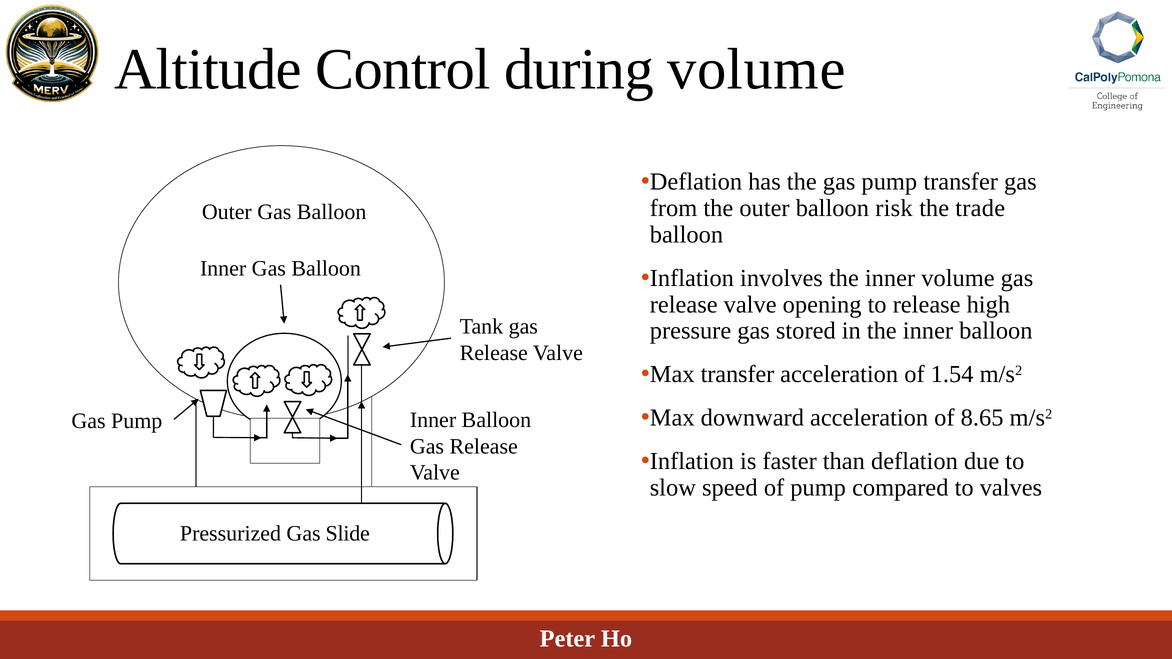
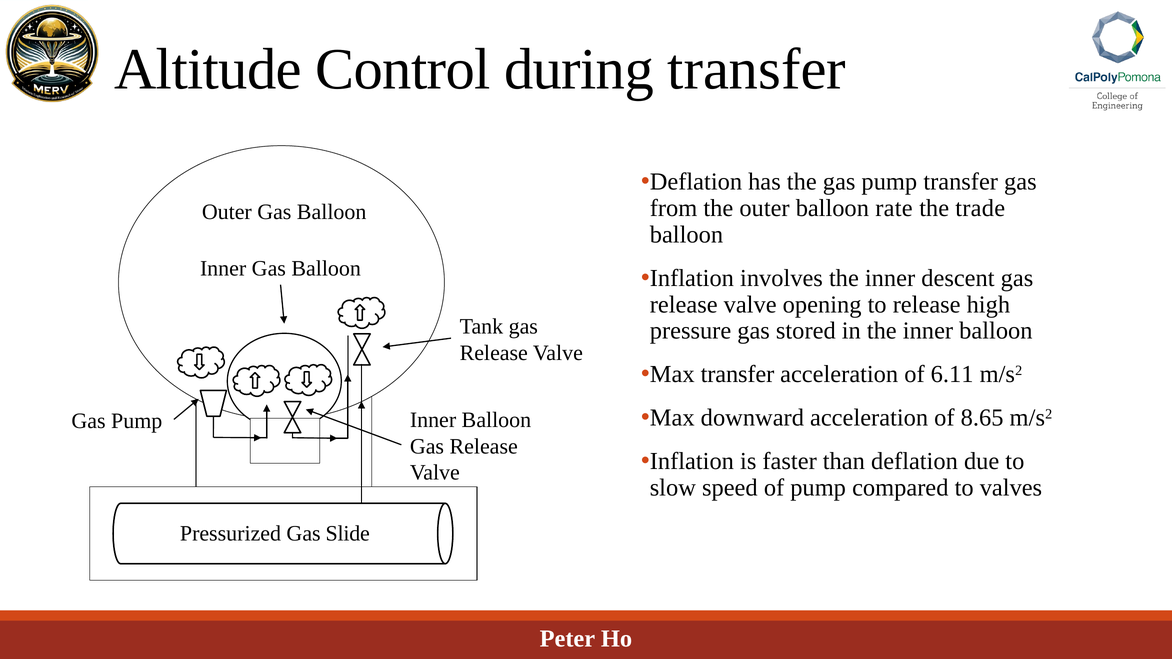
during volume: volume -> transfer (757, 69)
risk: risk -> rate (894, 208)
inner volume: volume -> descent (958, 278)
1.54: 1.54 -> 6.11 (952, 375)
